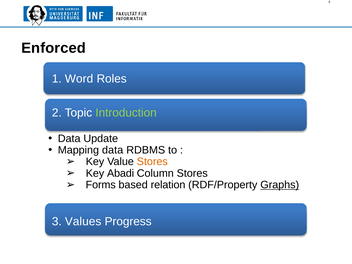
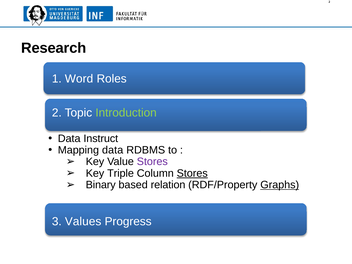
Enforced: Enforced -> Research (54, 48)
Update: Update -> Instruct (101, 138)
Stores colour: orange -> purple (152, 162)
Abadi: Abadi -> Triple (121, 173)
Stores underline: none -> present (192, 173)
Forms: Forms -> Binary (101, 185)
